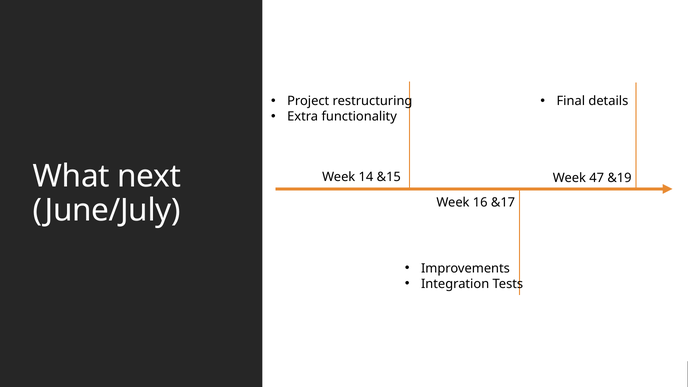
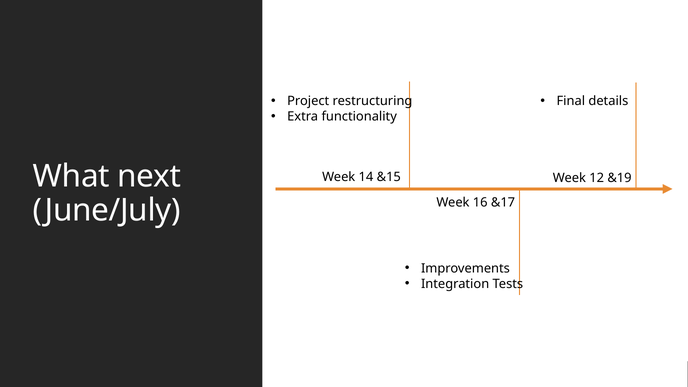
47: 47 -> 12 (597, 178)
